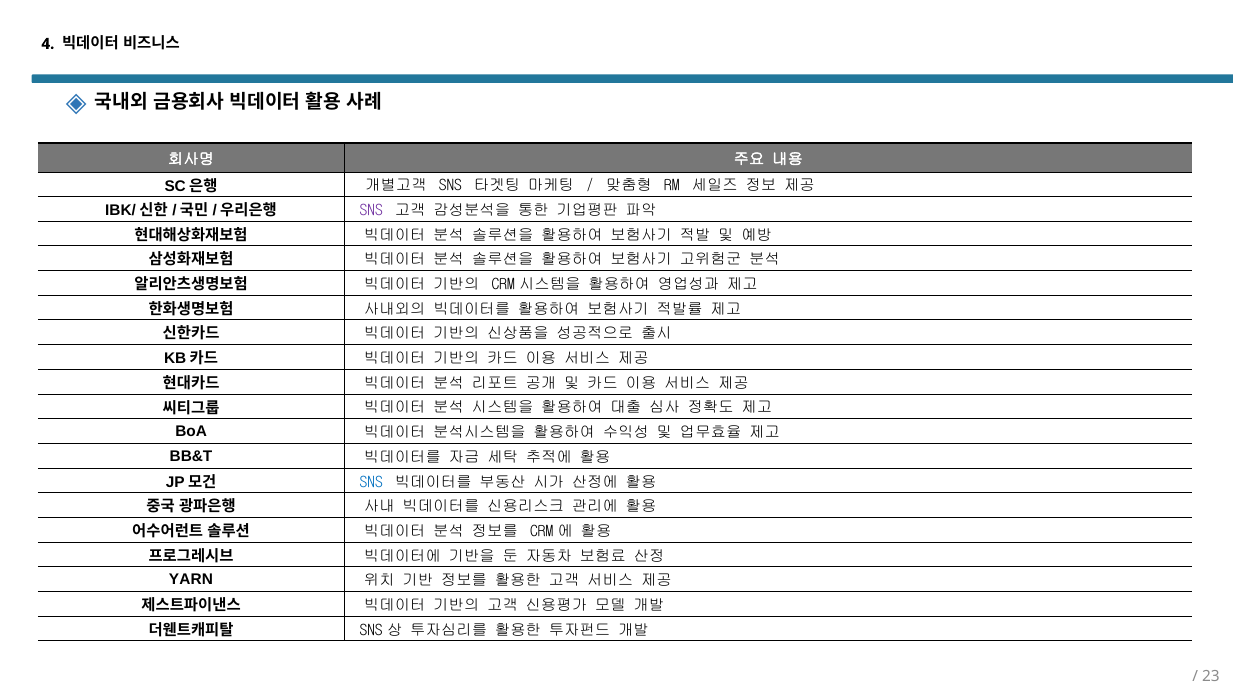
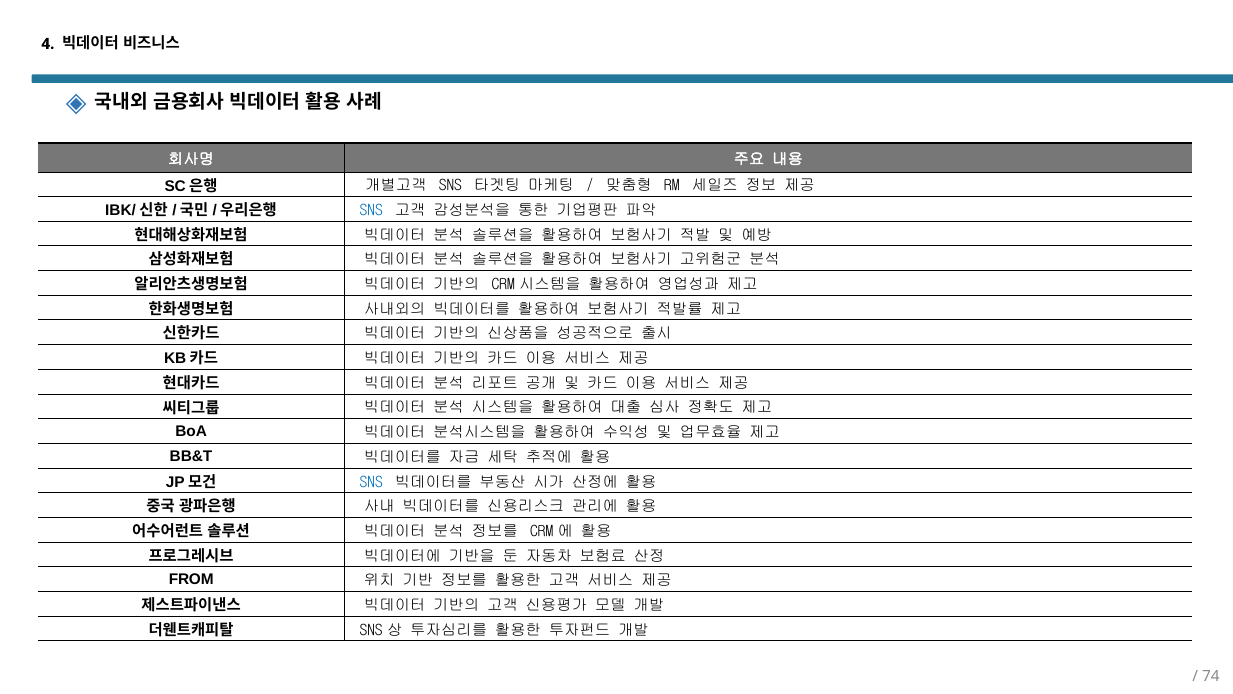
SNS colour: purple -> blue (371, 210)
YARN: YARN -> FROM (191, 579)
23: 23 -> 74 (1211, 676)
